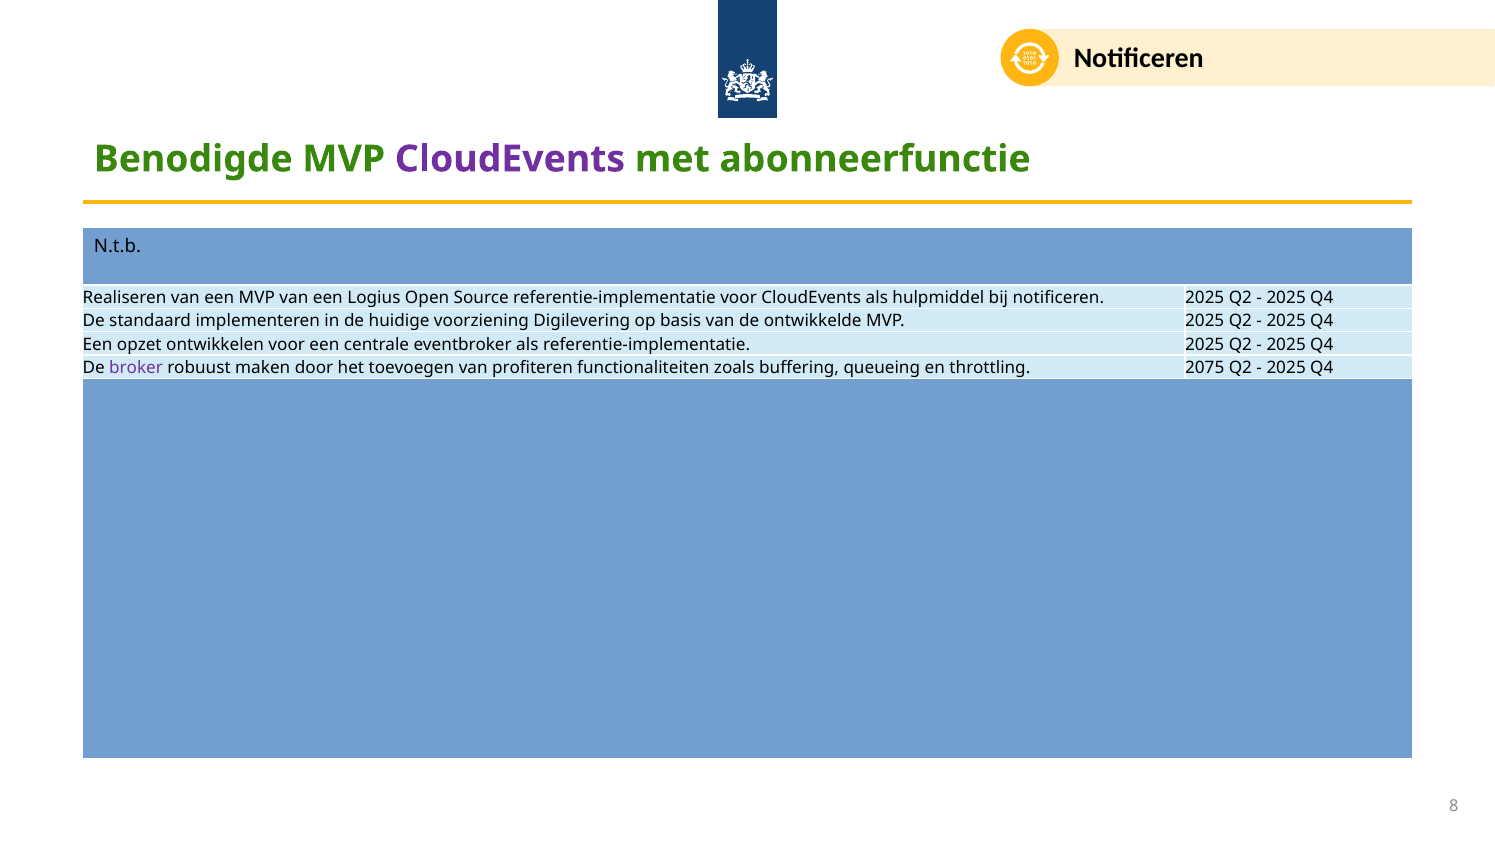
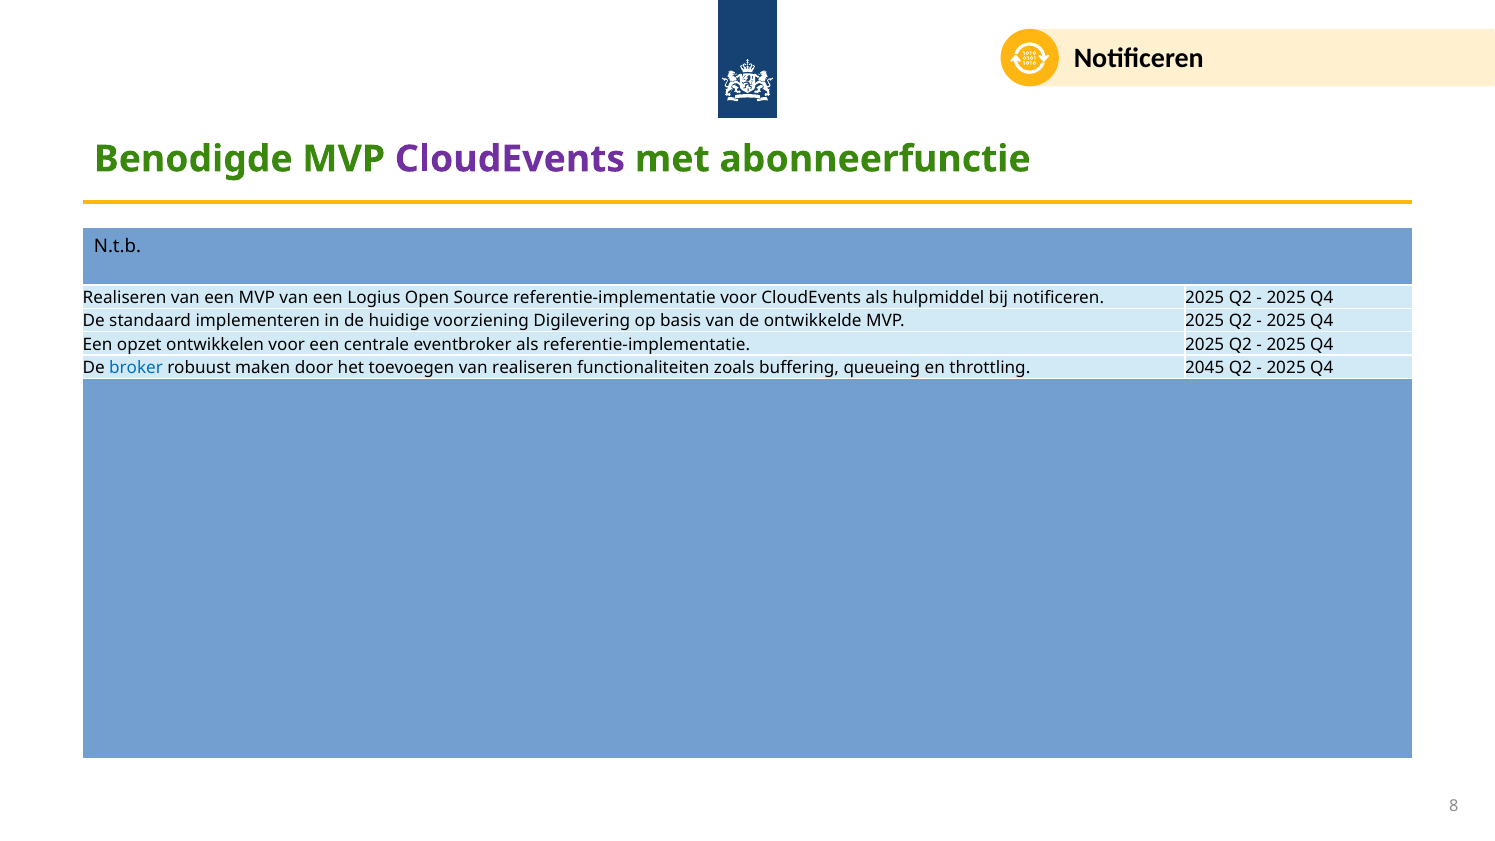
broker colour: purple -> blue (136, 368)
van profiteren: profiteren -> realiseren (532, 368)
2075: 2075 -> 2045 (1205, 368)
